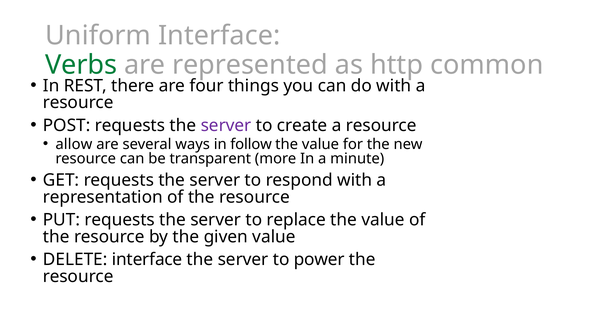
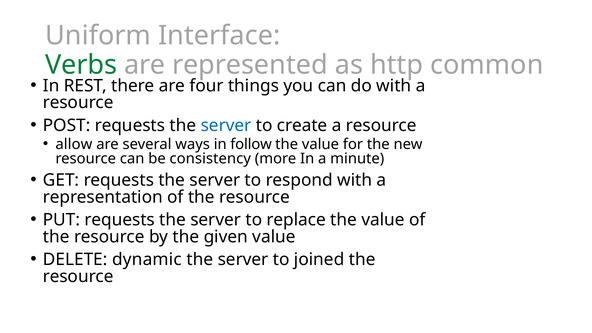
server colour: purple -> blue (226, 125)
transparent: transparent -> consistency (210, 159)
DELETE interface: interface -> dynamic (147, 260)
power: power -> joined (319, 260)
